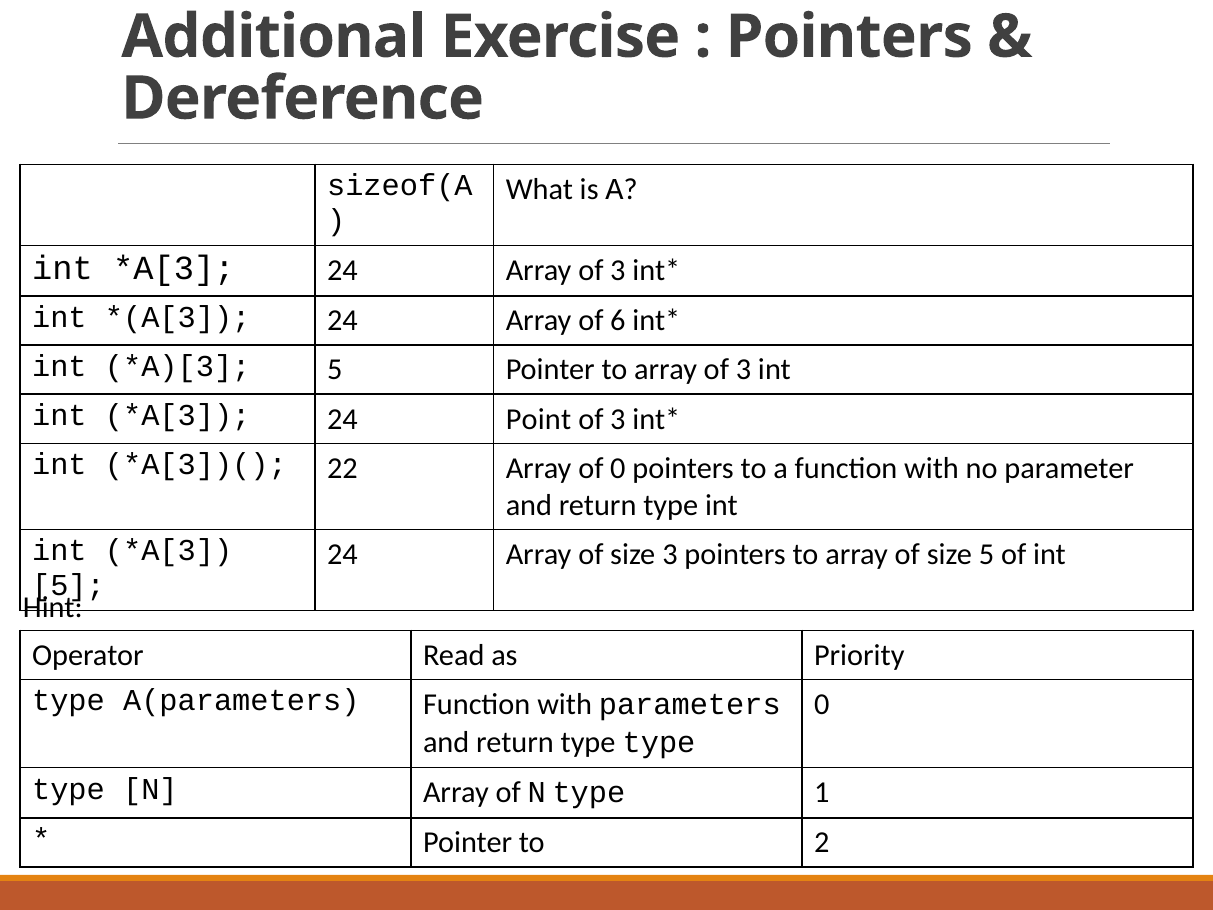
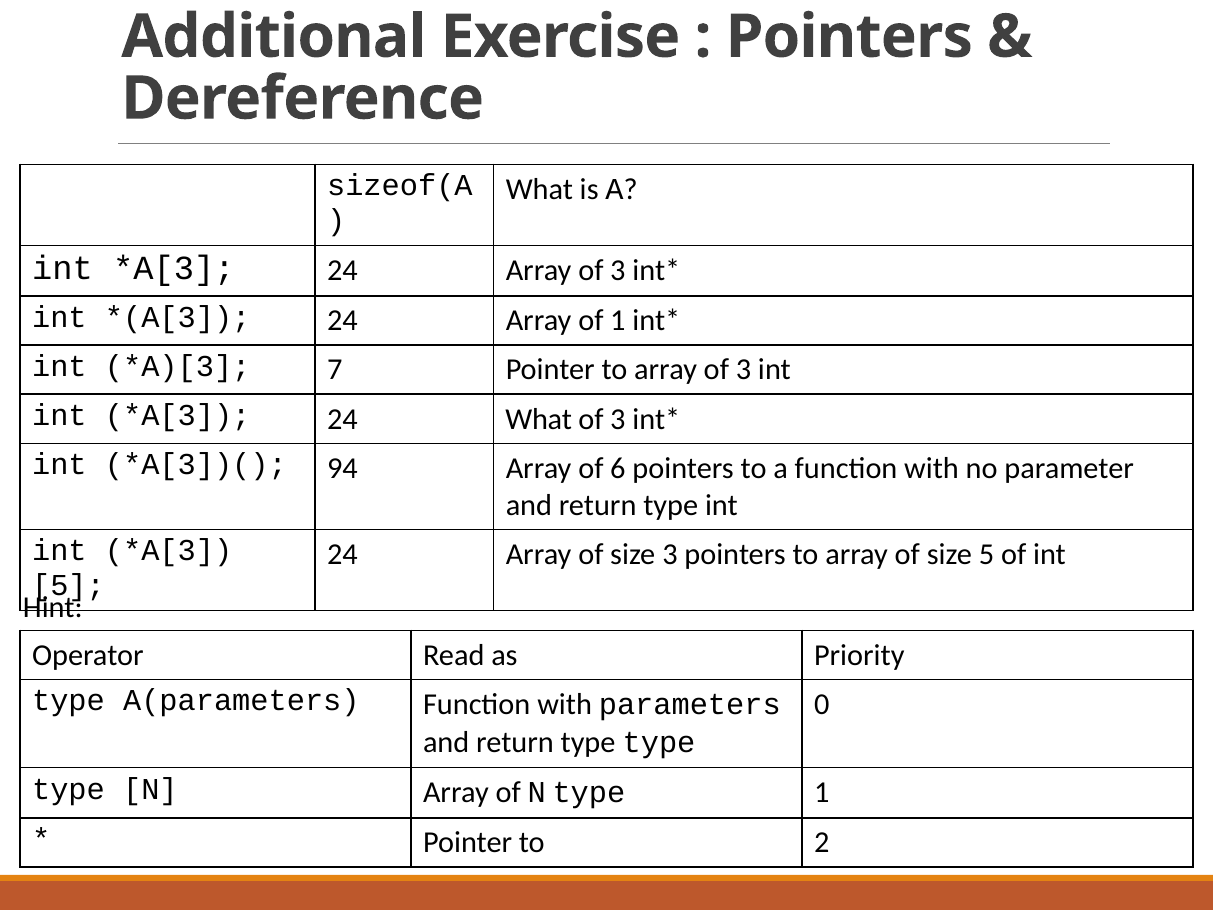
of 6: 6 -> 1 (618, 321)
5: 5 -> 7 (335, 370)
24 Point: Point -> What (539, 419)
22: 22 -> 94 (342, 468)
of 0: 0 -> 6 (618, 468)
